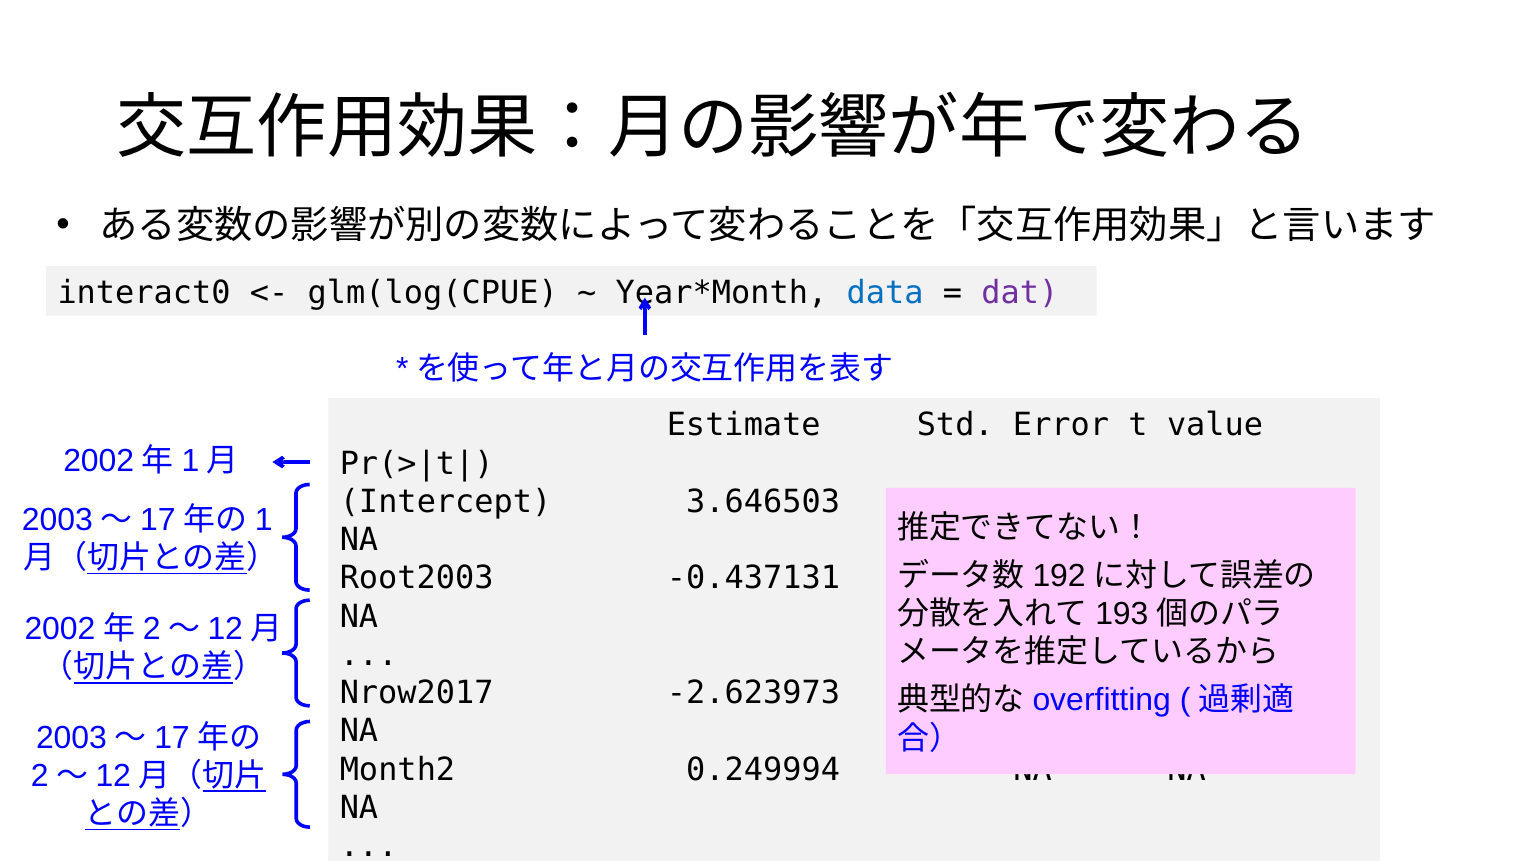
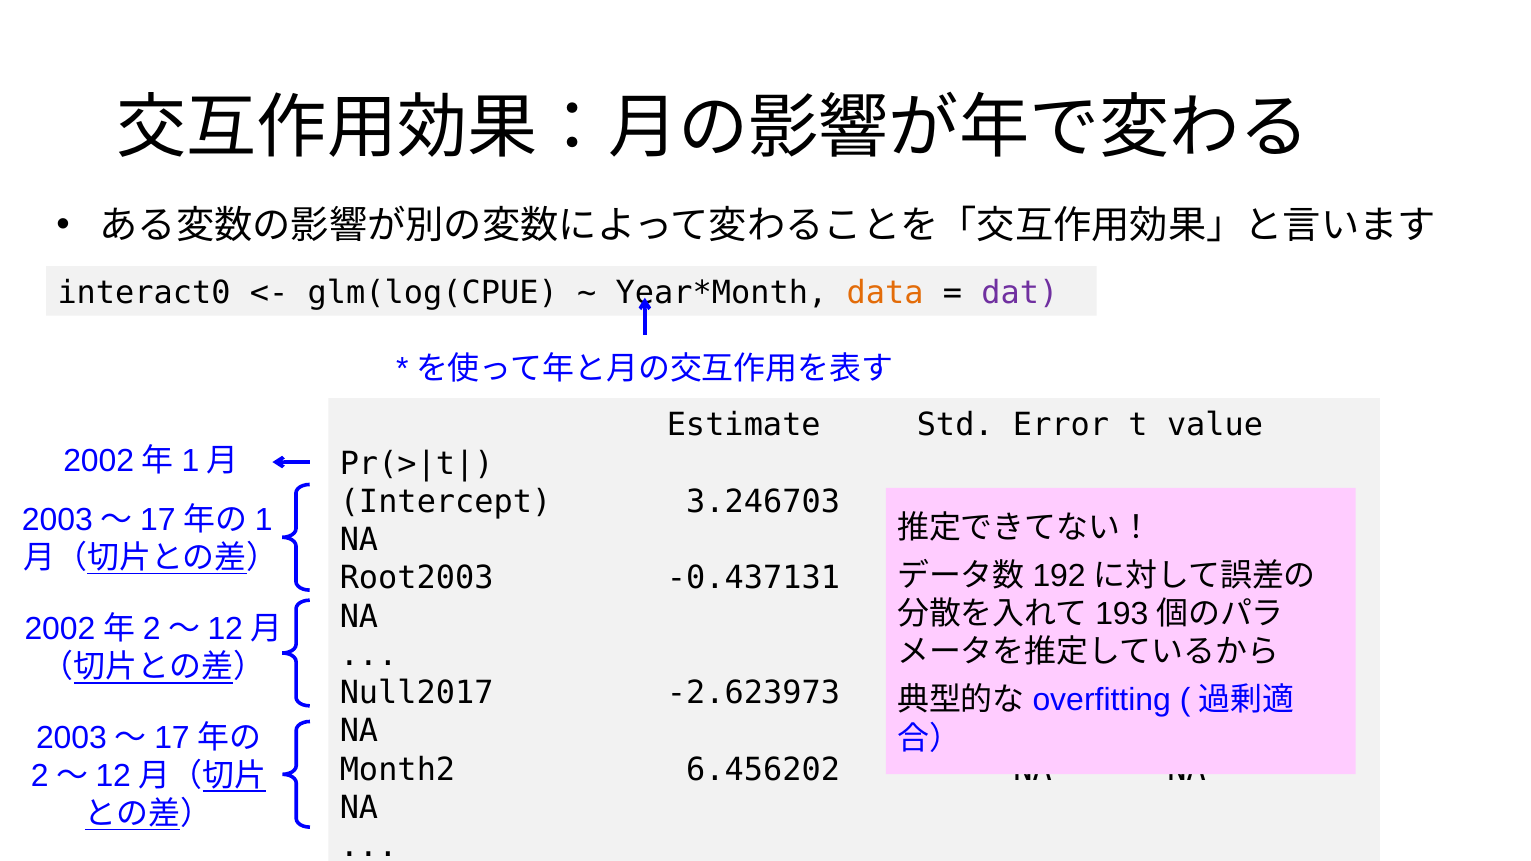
data colour: blue -> orange (885, 293)
3.646503: 3.646503 -> 3.246703 (763, 502)
Nrow2017: Nrow2017 -> Null2017 (417, 693)
0.249994: 0.249994 -> 6.456202 (763, 770)
